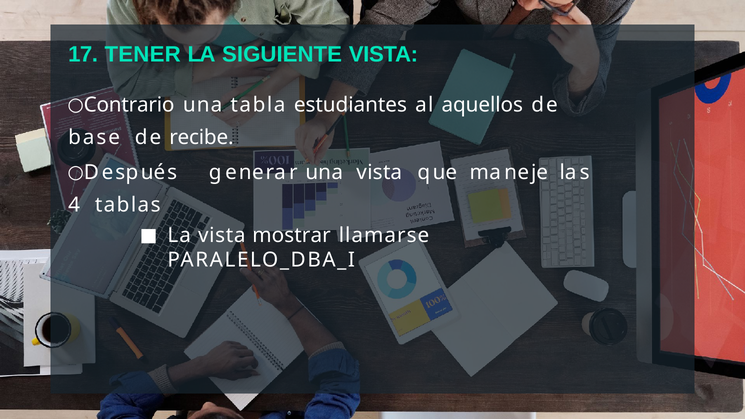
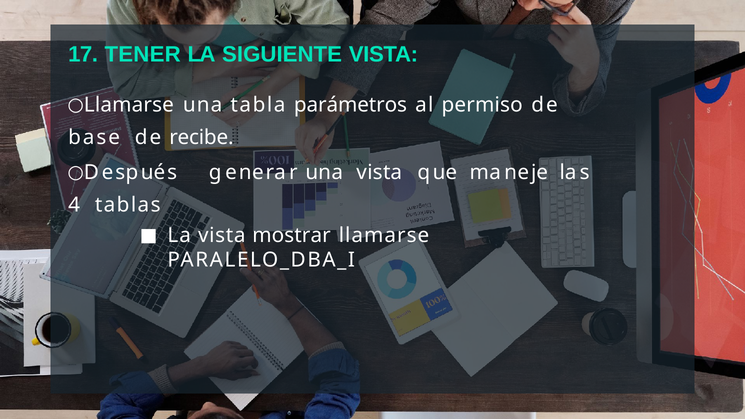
Contrario: Contrario -> Llamarse (129, 105)
estudiantes: estudiantes -> parámetros (350, 105)
aquellos: aquellos -> permiso (482, 105)
